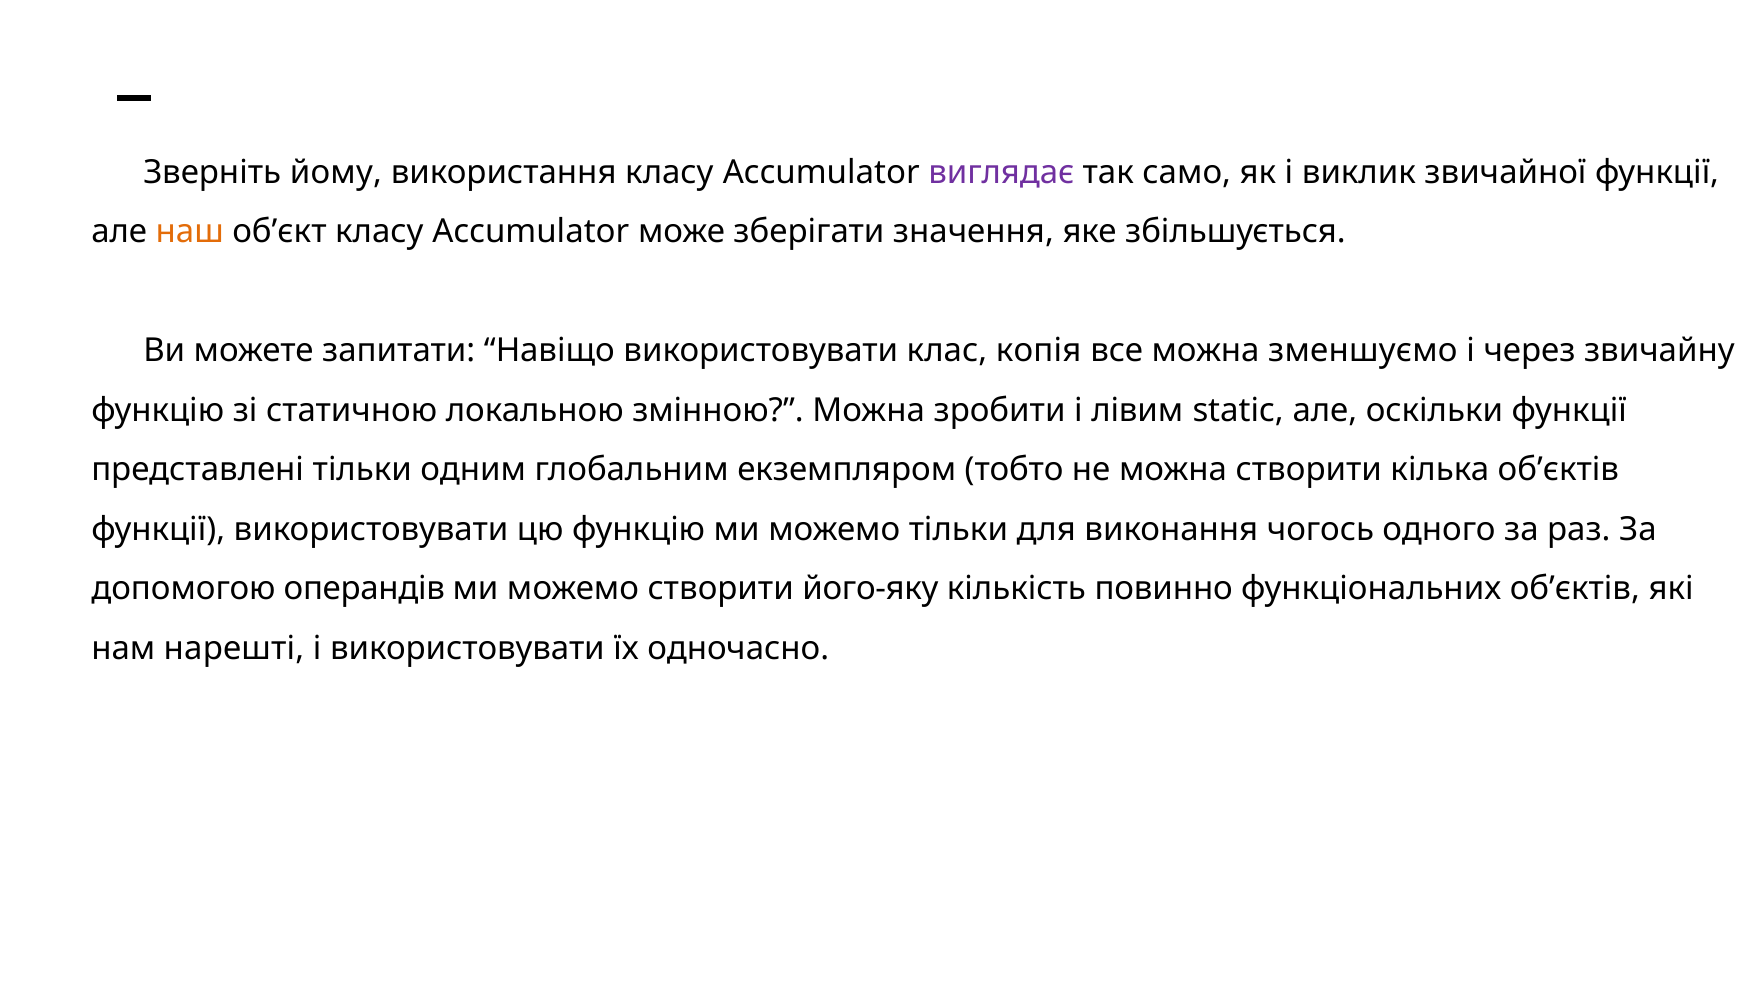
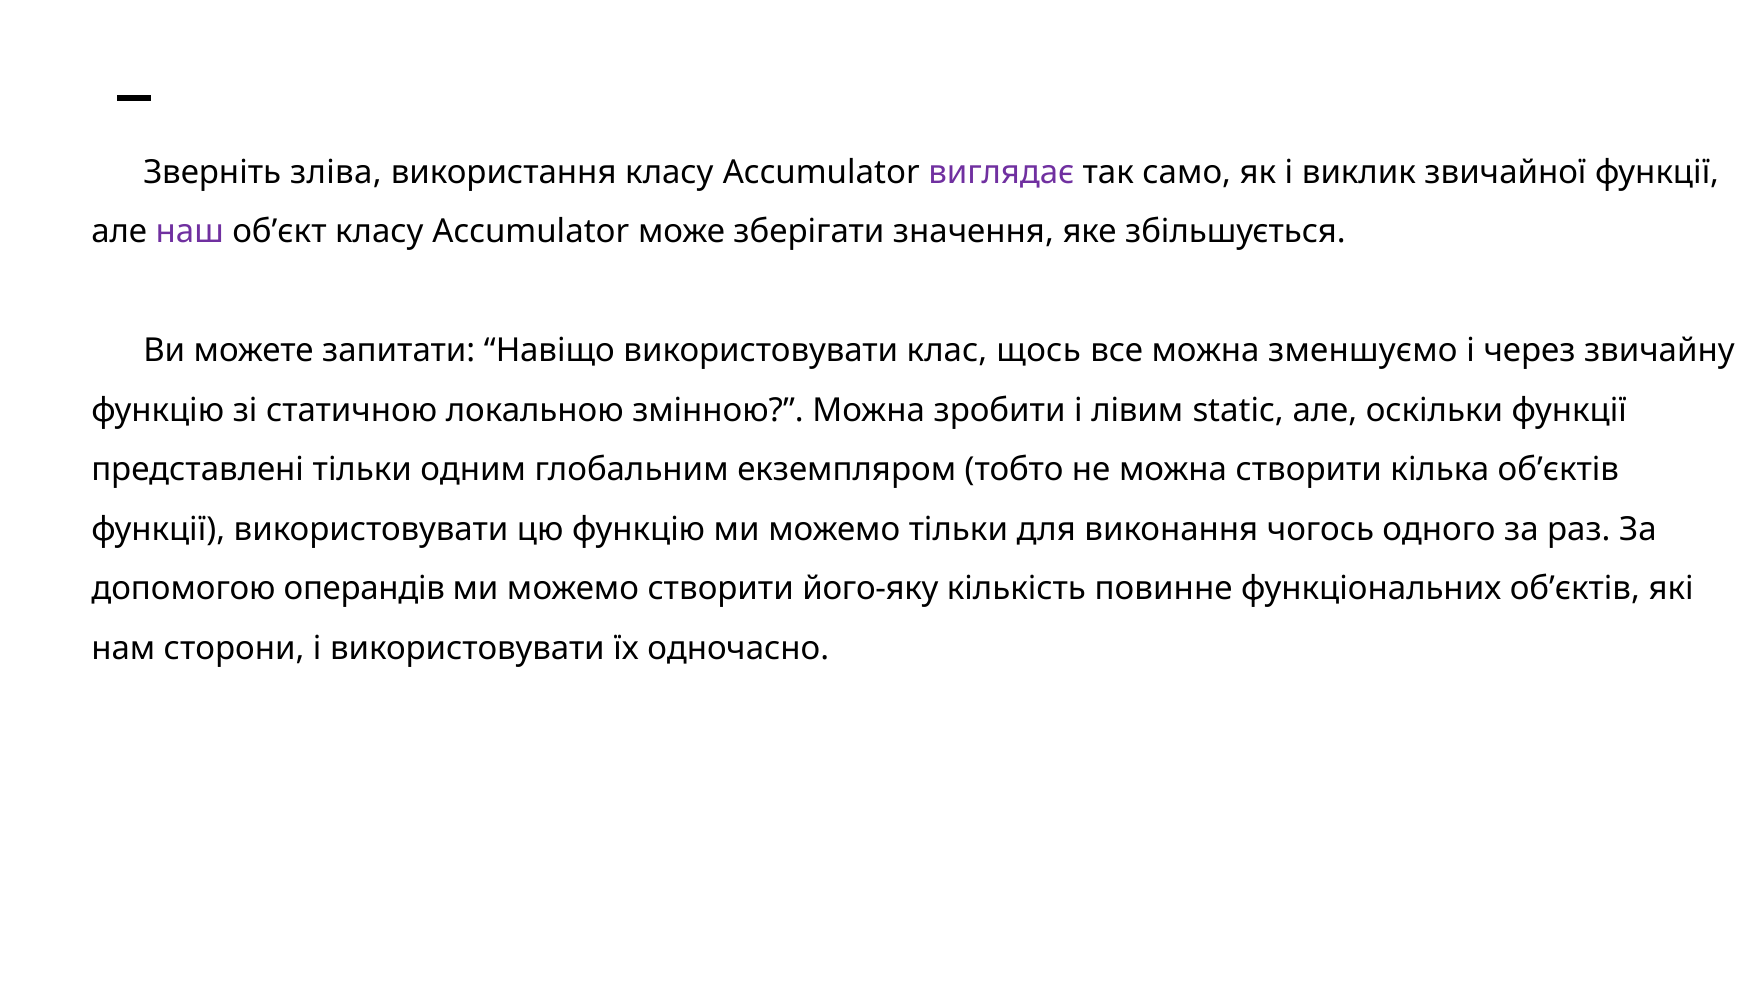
йому: йому -> зліва (336, 172)
наш colour: orange -> purple (190, 232)
копія: копія -> щось (1039, 351)
повинно: повинно -> повинне (1164, 589)
нарешті: нарешті -> сторони (234, 648)
